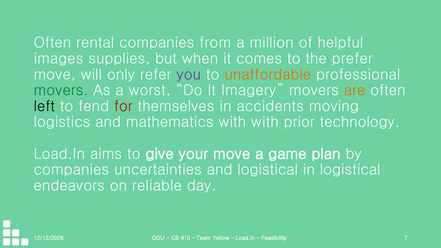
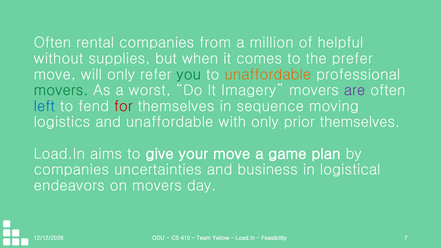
images: images -> without (59, 59)
you colour: purple -> green (189, 75)
are colour: orange -> purple (355, 90)
left colour: black -> blue (44, 106)
accidents: accidents -> sequence (270, 106)
and mathematics: mathematics -> unaffordable (170, 122)
with with: with -> only (265, 122)
prior technology: technology -> themselves (360, 122)
and logistical: logistical -> business (268, 170)
on reliable: reliable -> movers (157, 186)
